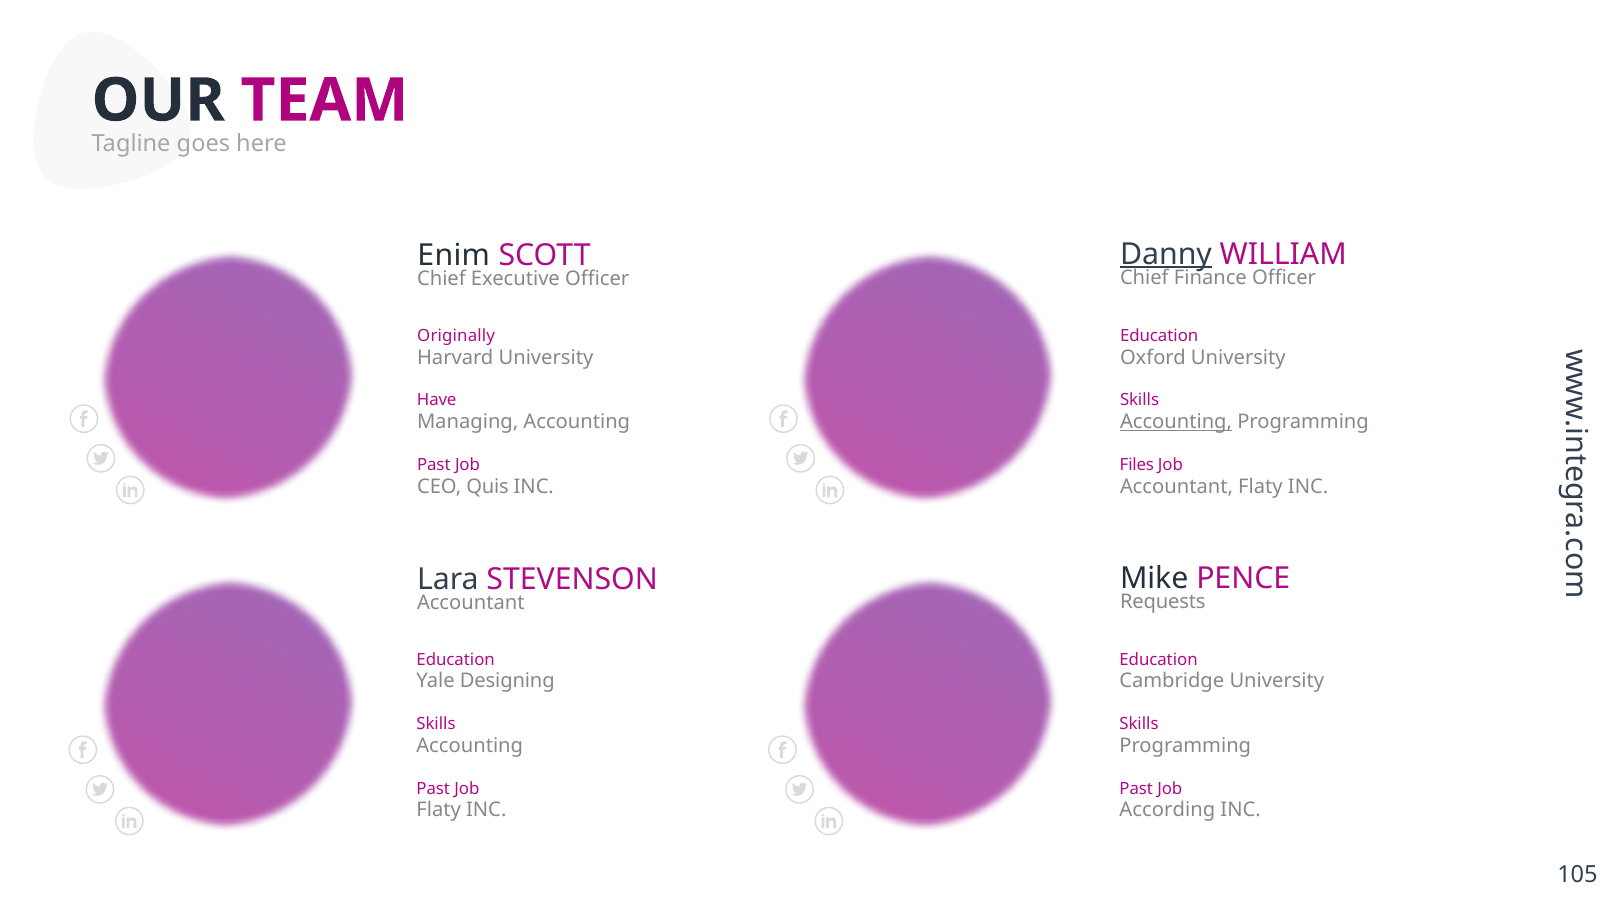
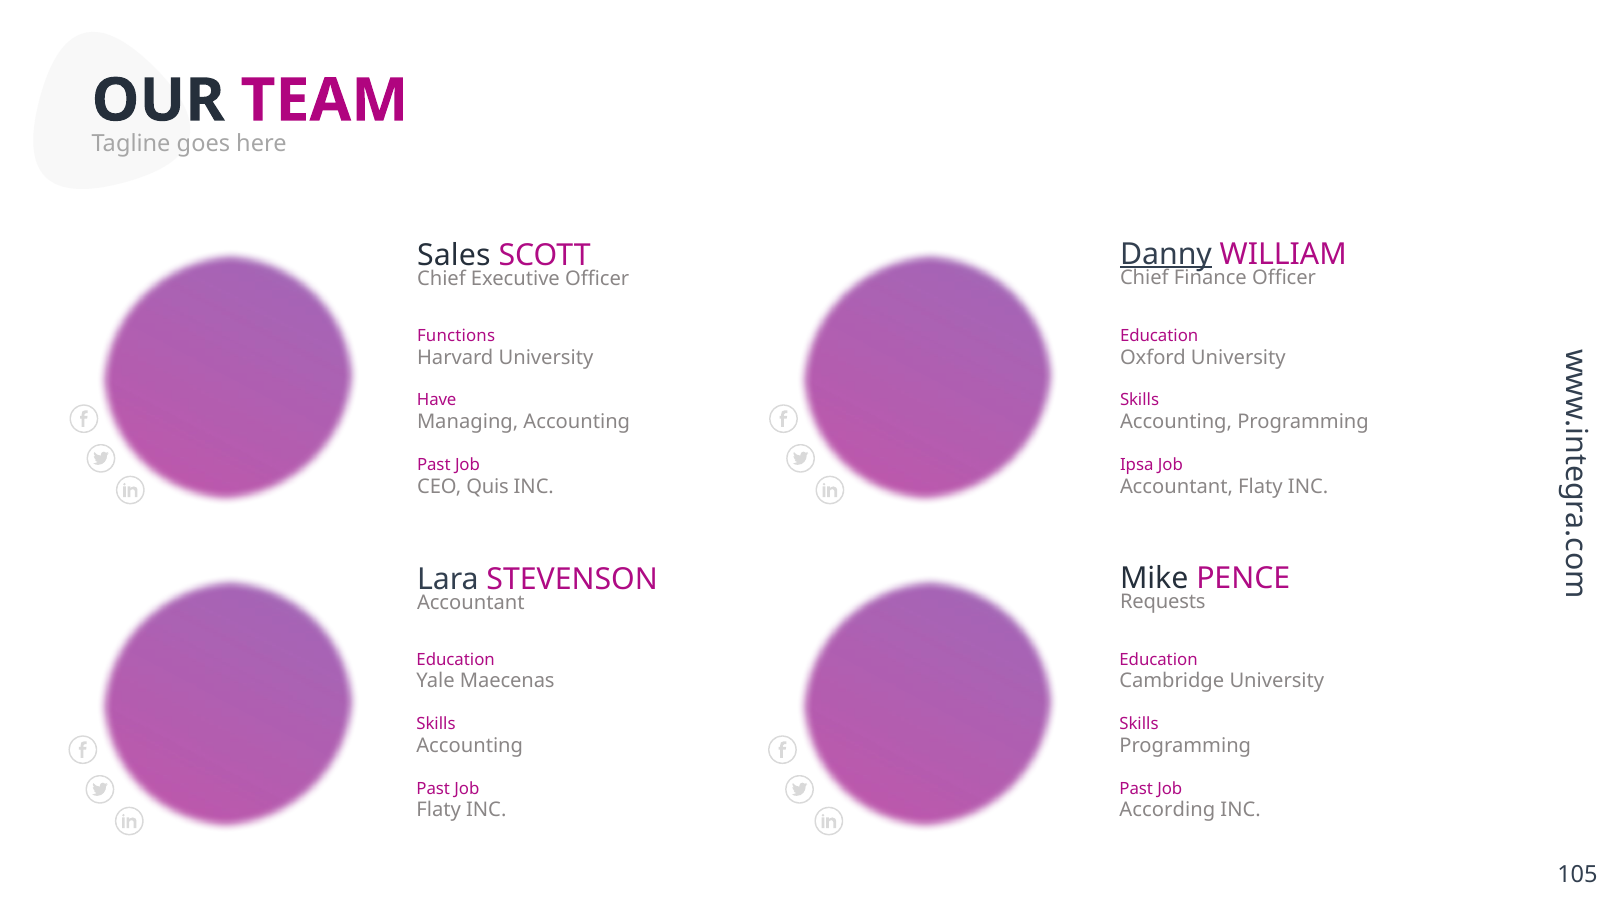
Enim: Enim -> Sales (454, 255)
Originally: Originally -> Functions (456, 336)
Accounting underline: present -> none (1176, 422)
Files: Files -> Ipsa (1137, 465)
Designing: Designing -> Maecenas (507, 681)
